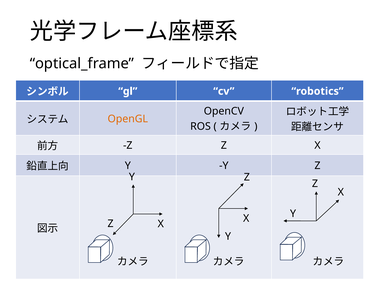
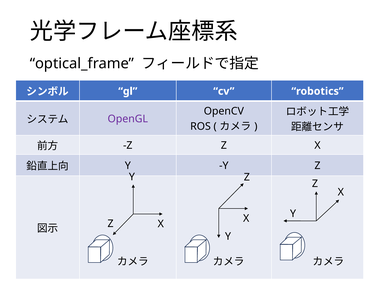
OpenGL colour: orange -> purple (128, 119)
